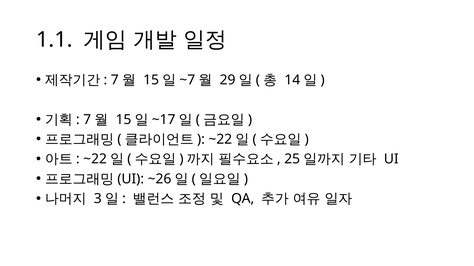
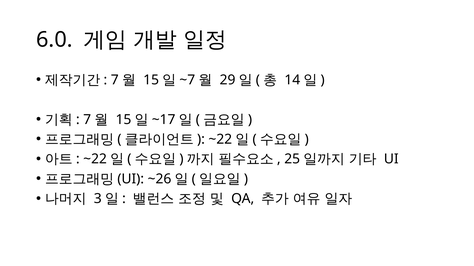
1.1: 1.1 -> 6.0 (54, 40)
